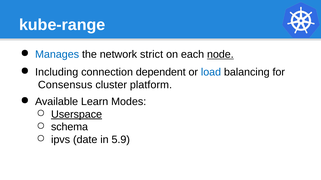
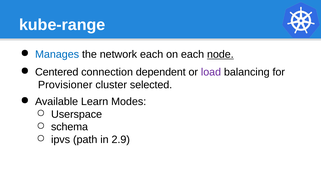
network strict: strict -> each (152, 55)
Including: Including -> Centered (57, 72)
load colour: blue -> purple (211, 72)
Consensus: Consensus -> Provisioner (65, 85)
platform: platform -> selected (151, 85)
Userspace underline: present -> none (77, 115)
date: date -> path (85, 140)
5.9: 5.9 -> 2.9 (121, 140)
